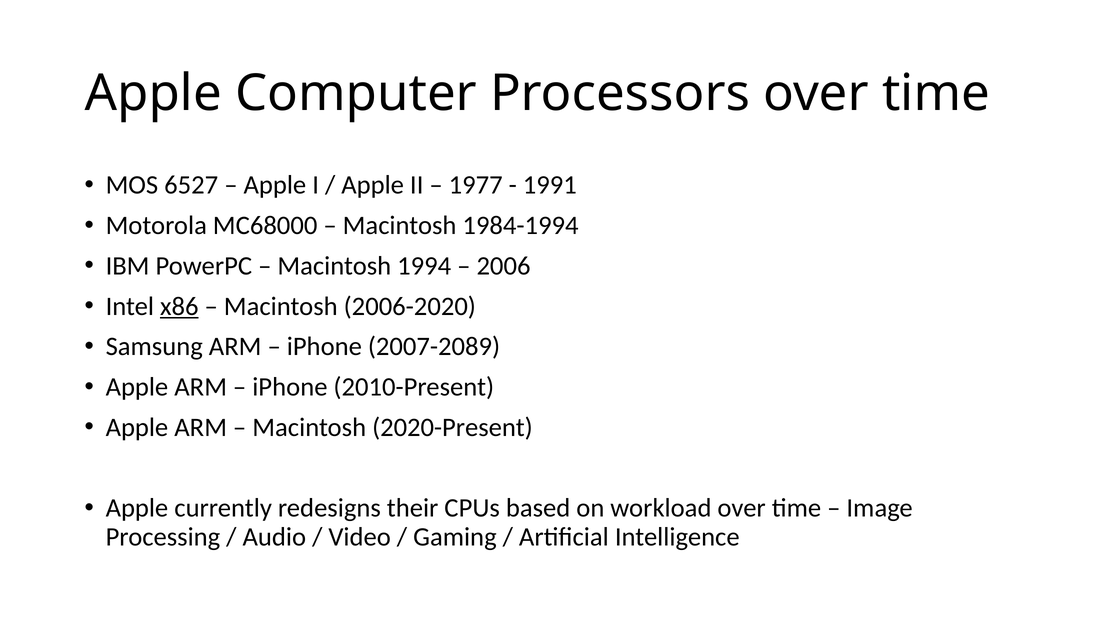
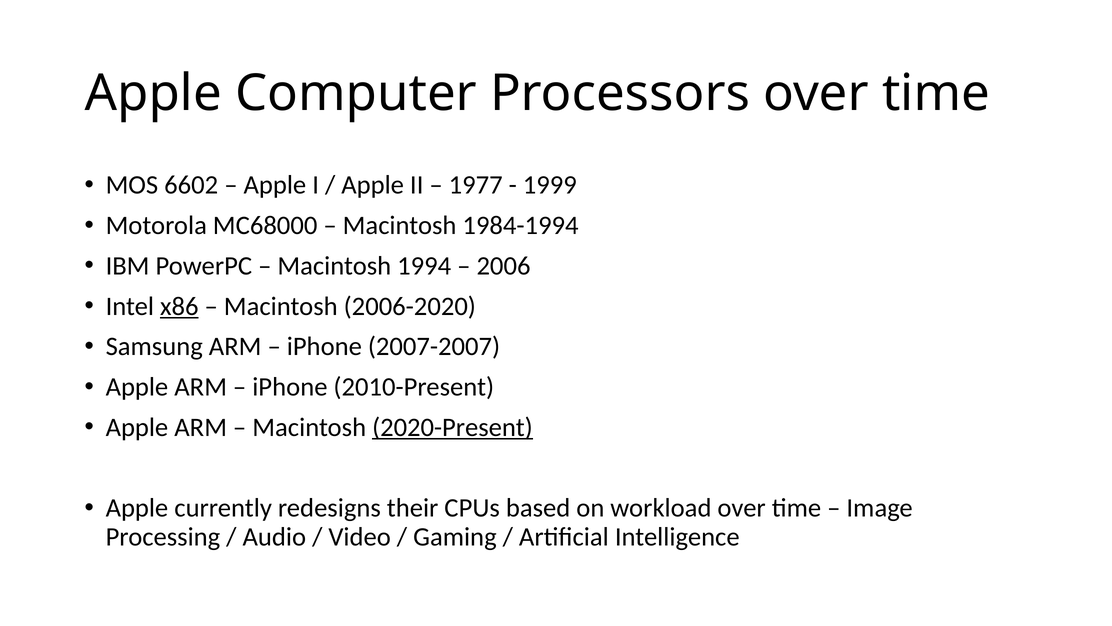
6527: 6527 -> 6602 (191, 185)
1991: 1991 -> 1999 (550, 185)
2007-2089: 2007-2089 -> 2007-2007 (434, 346)
2020-Present underline: none -> present (452, 427)
